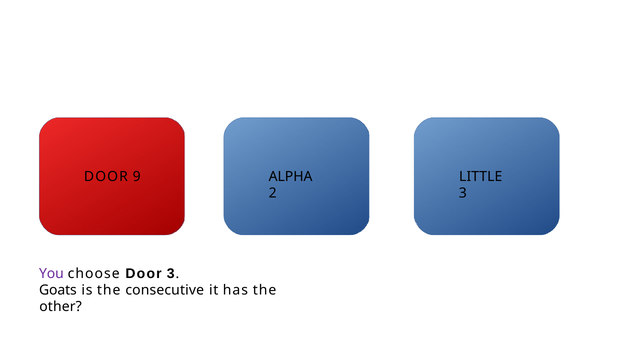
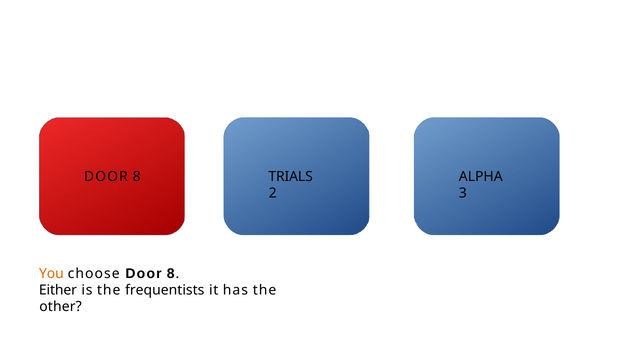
ALPHA: ALPHA -> TRIALS (291, 177)
LITTLE: LITTLE -> ALPHA (481, 177)
9: 9 -> 8 (137, 177)
You colour: purple -> orange (51, 274)
choose Door 3: 3 -> 8 (171, 274)
Goats: Goats -> Either (58, 290)
consecutive: consecutive -> frequentists (165, 290)
